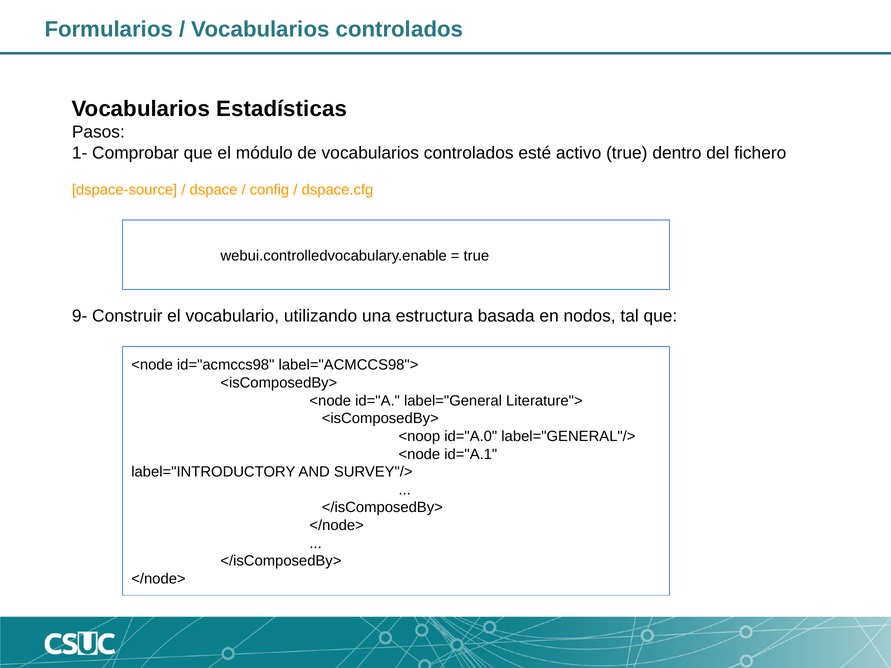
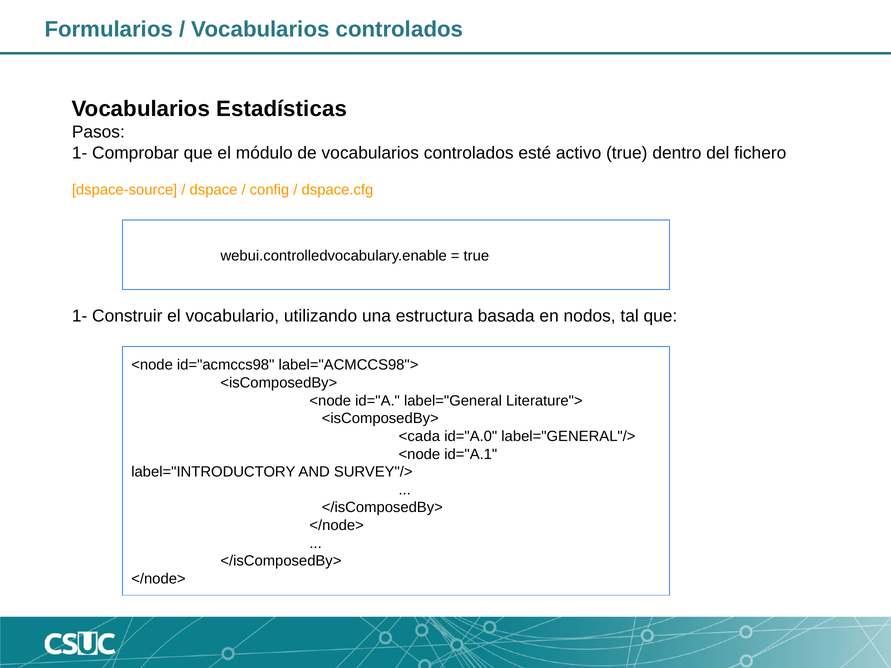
9-: 9- -> 1- (80, 316)
<noop: <noop -> <cada (419, 436)
